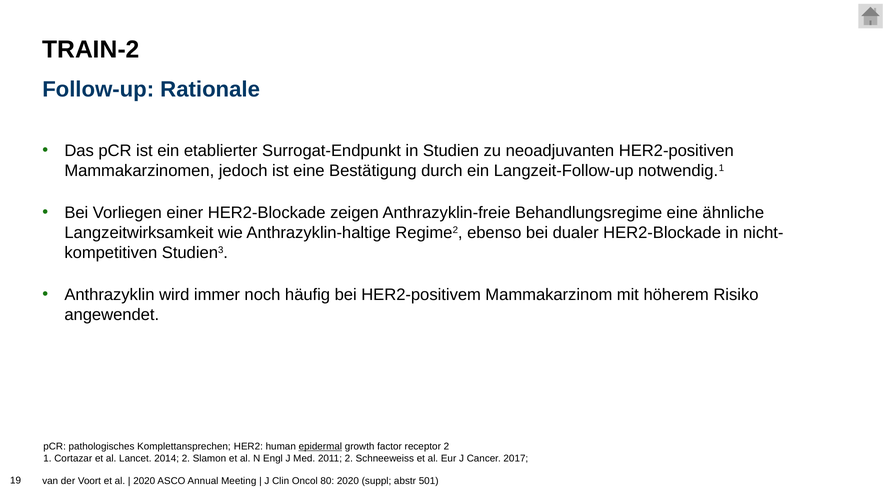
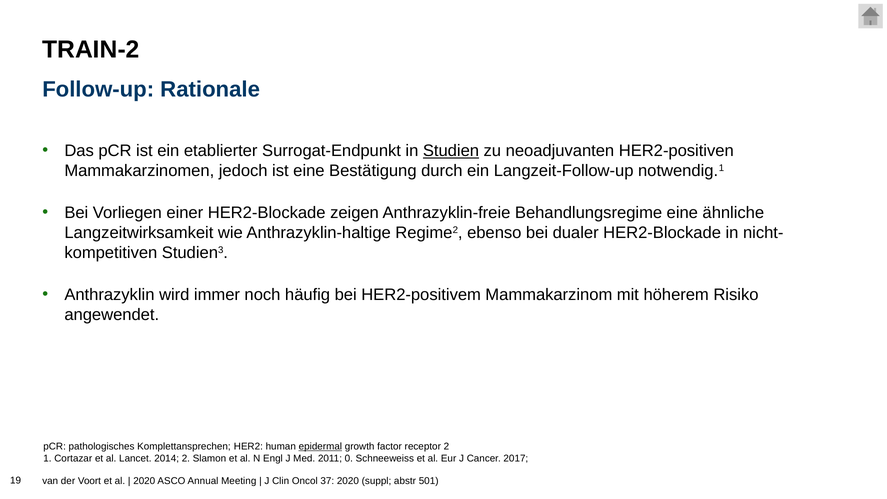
Studien underline: none -> present (451, 151)
2011 2: 2 -> 0 (349, 458)
80: 80 -> 37 (327, 481)
